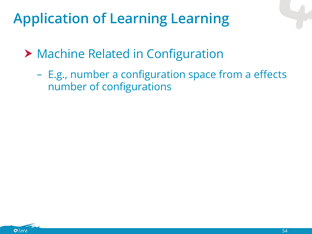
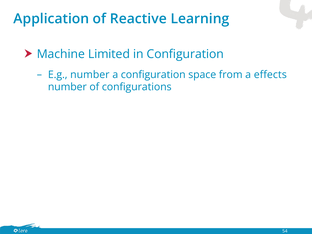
of Learning: Learning -> Reactive (138, 19)
Related: Related -> Limited (109, 54)
